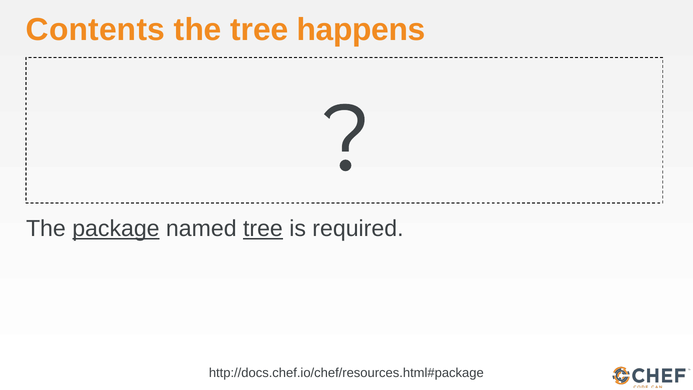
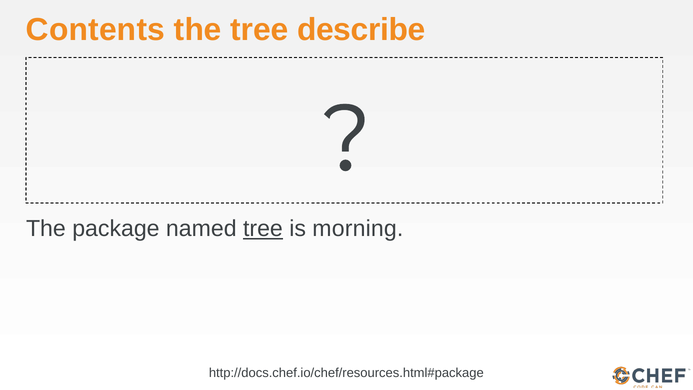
happens: happens -> describe (361, 30)
package underline: present -> none (116, 229)
required: required -> morning (358, 229)
